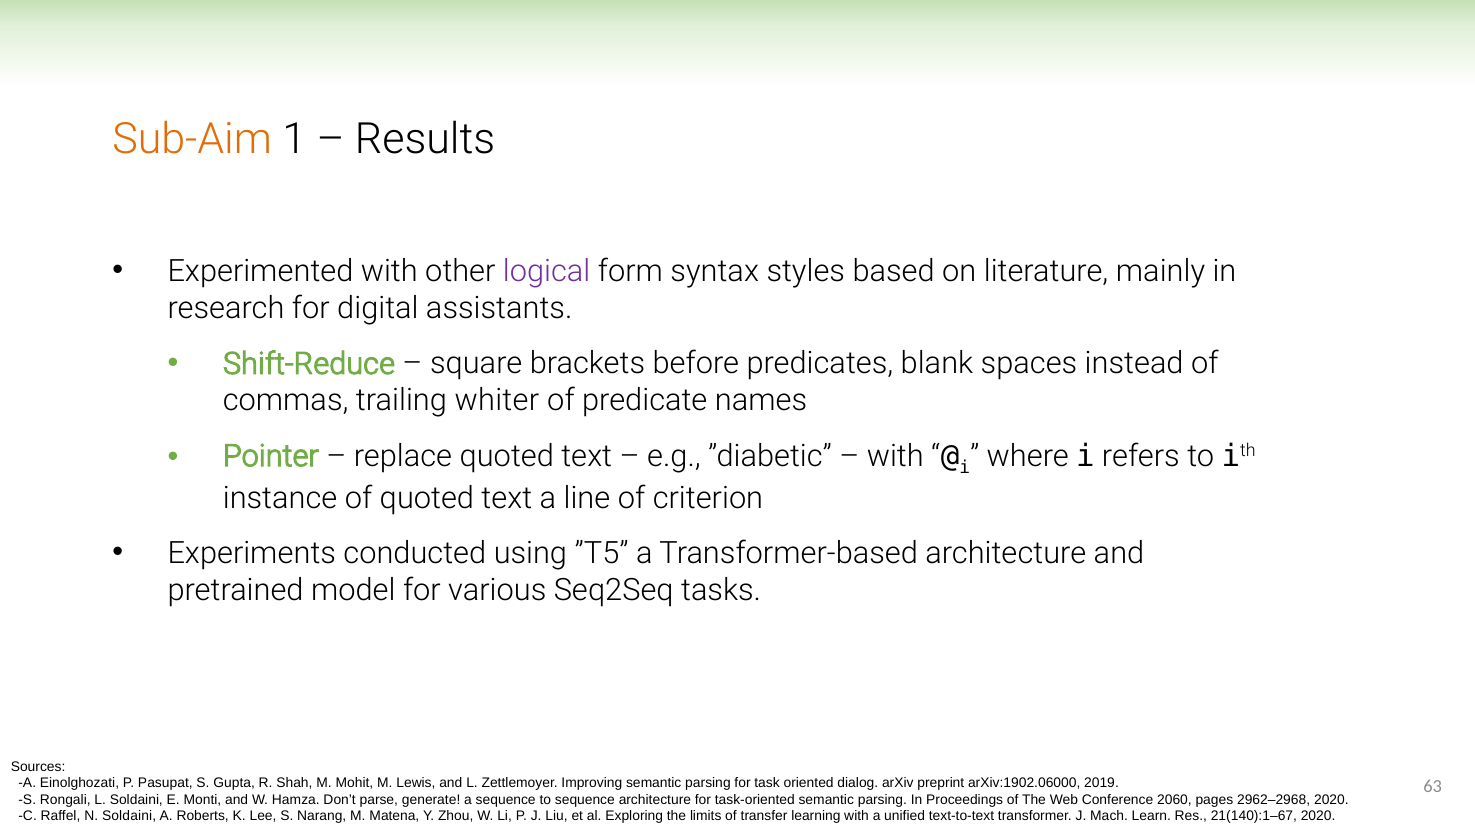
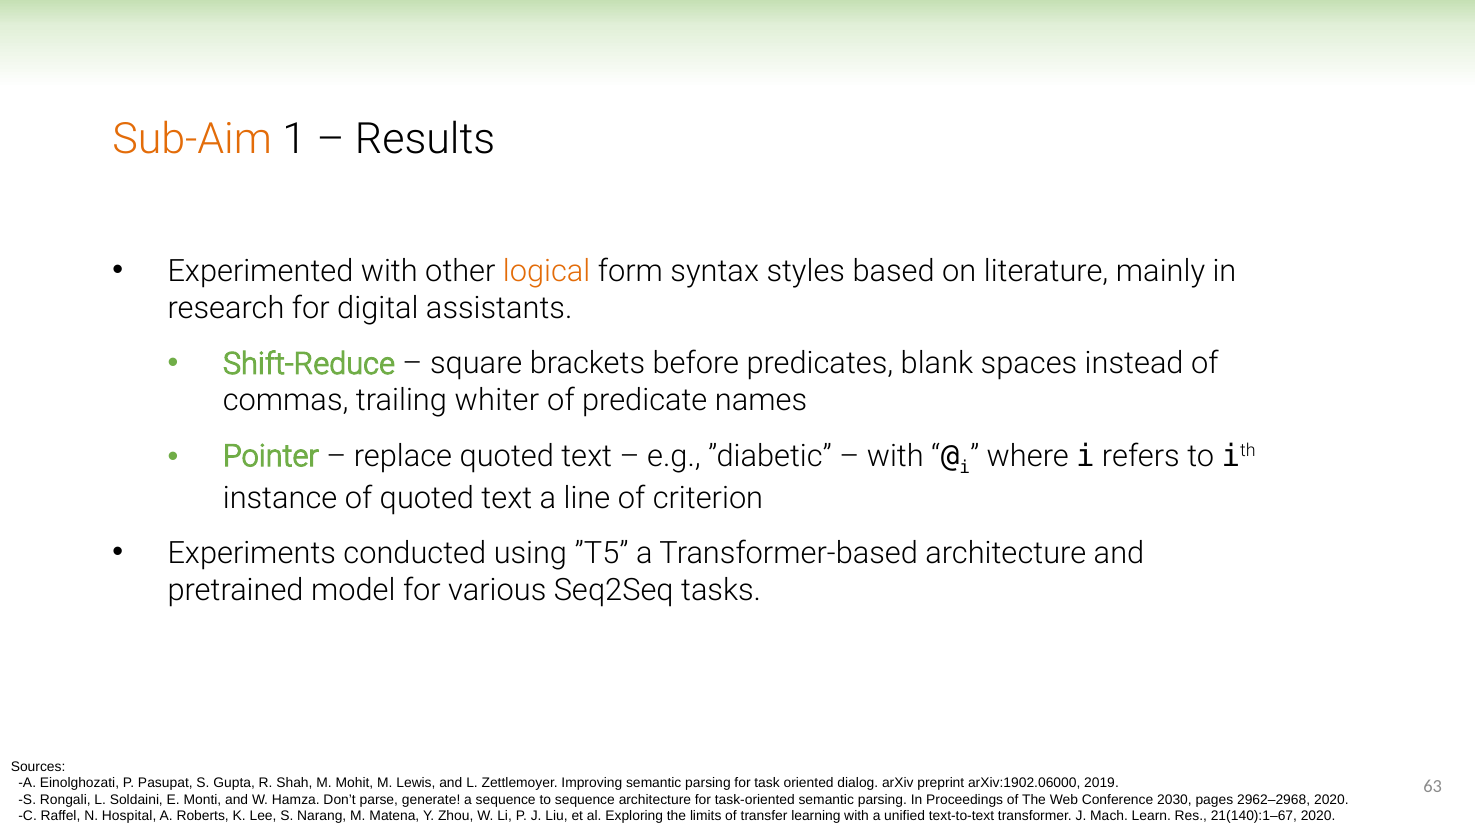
logical colour: purple -> orange (547, 271)
2060: 2060 -> 2030 (1174, 799)
N Soldaini: Soldaini -> Hospital (129, 816)
